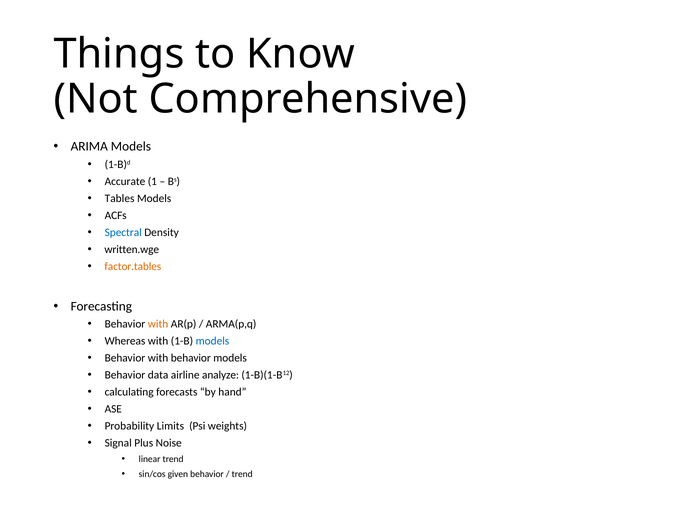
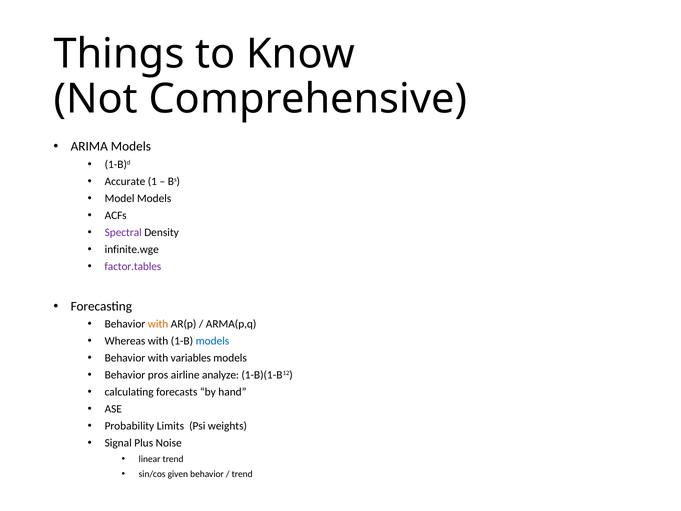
Tables: Tables -> Model (120, 198)
Spectral colour: blue -> purple (123, 232)
written.wge: written.wge -> infinite.wge (132, 249)
factor.tables colour: orange -> purple (133, 266)
with behavior: behavior -> variables (191, 358)
data: data -> pros (158, 375)
